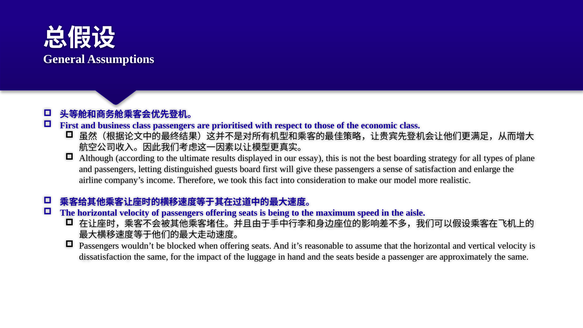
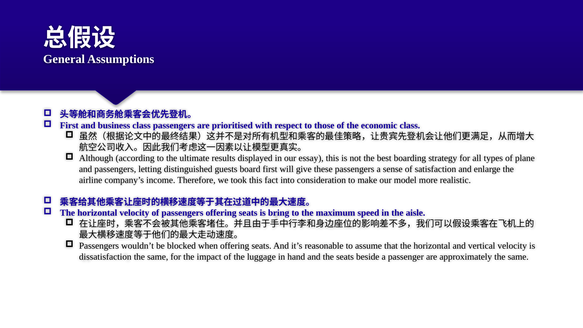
being: being -> bring (279, 213)
